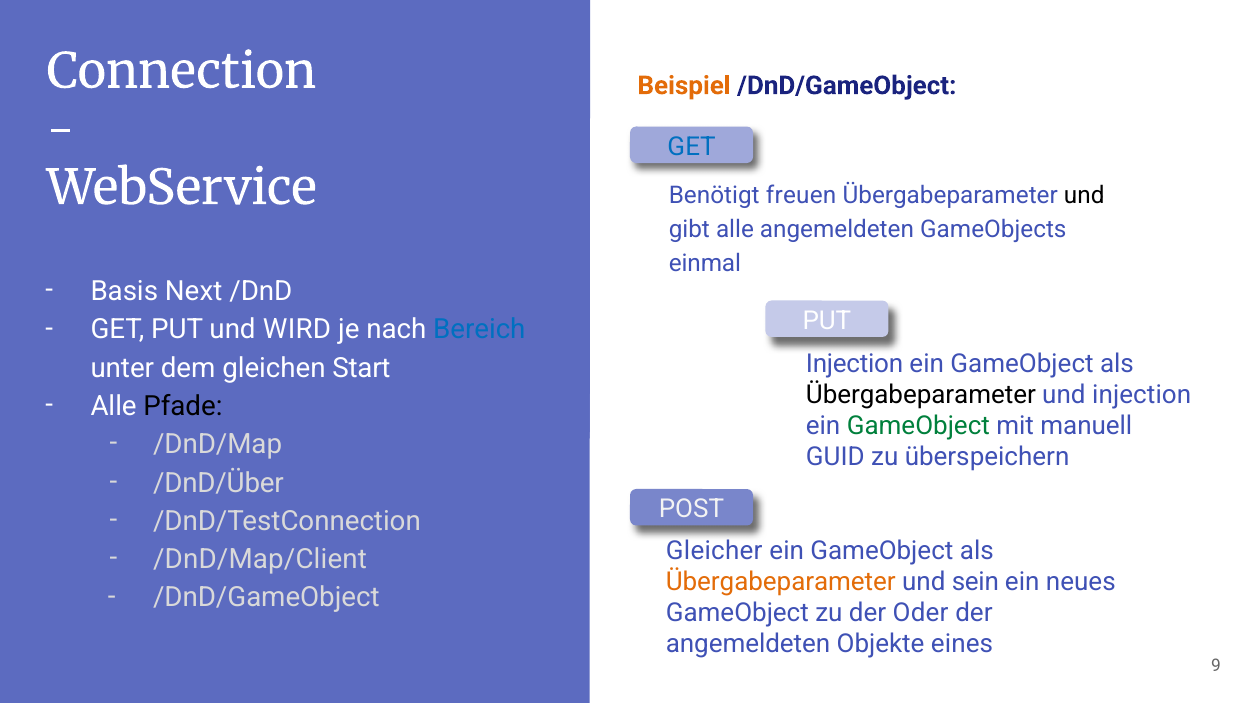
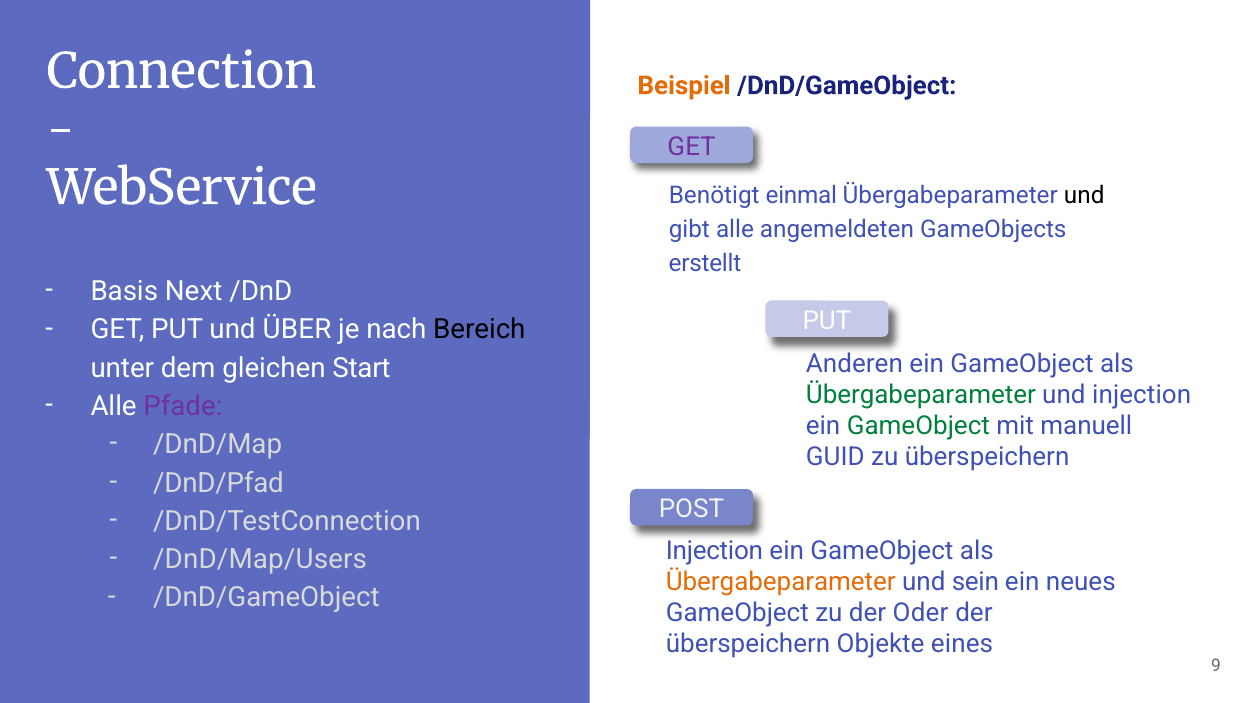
GET colour: blue -> purple (692, 147)
freuen: freuen -> einmal (801, 196)
einmal: einmal -> erstellt (705, 263)
WIRD: WIRD -> ÜBER (297, 330)
Bereich colour: blue -> black (479, 330)
Injection: Injection -> Anderen (854, 364)
Übergabeparameter colour: black -> green (921, 395)
Pfade colour: black -> purple (183, 406)
/DnD/Über: /DnD/Über -> /DnD/Pfad (218, 483)
Gleicher: Gleicher -> Injection (714, 551)
/DnD/Map/Client: /DnD/Map/Client -> /DnD/Map/Users (260, 560)
angemeldeten: angemeldeten -> überspeichern (748, 644)
